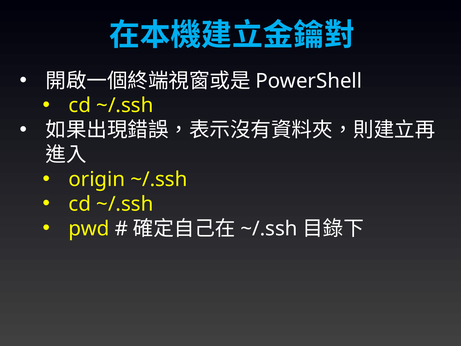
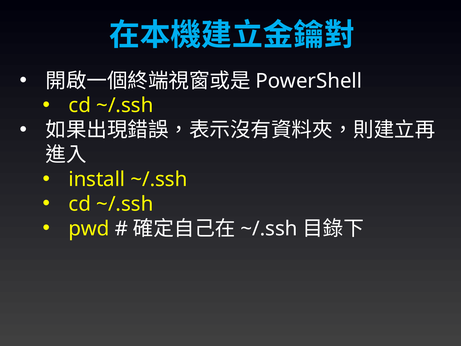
origin: origin -> install (97, 179)
